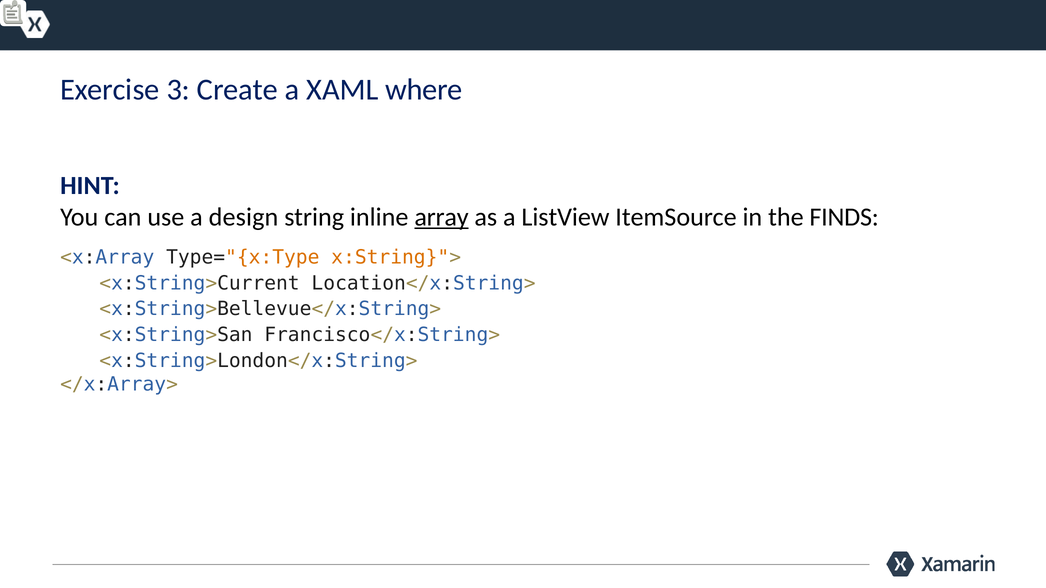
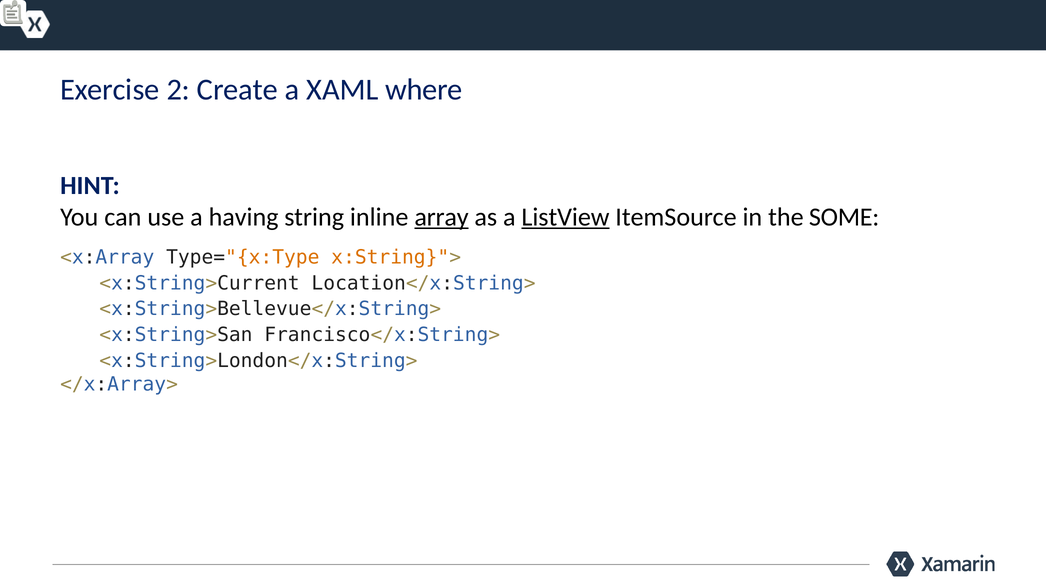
3: 3 -> 2 (178, 90)
design: design -> having (244, 217)
ListView underline: none -> present (566, 217)
FINDS: FINDS -> SOME (844, 217)
